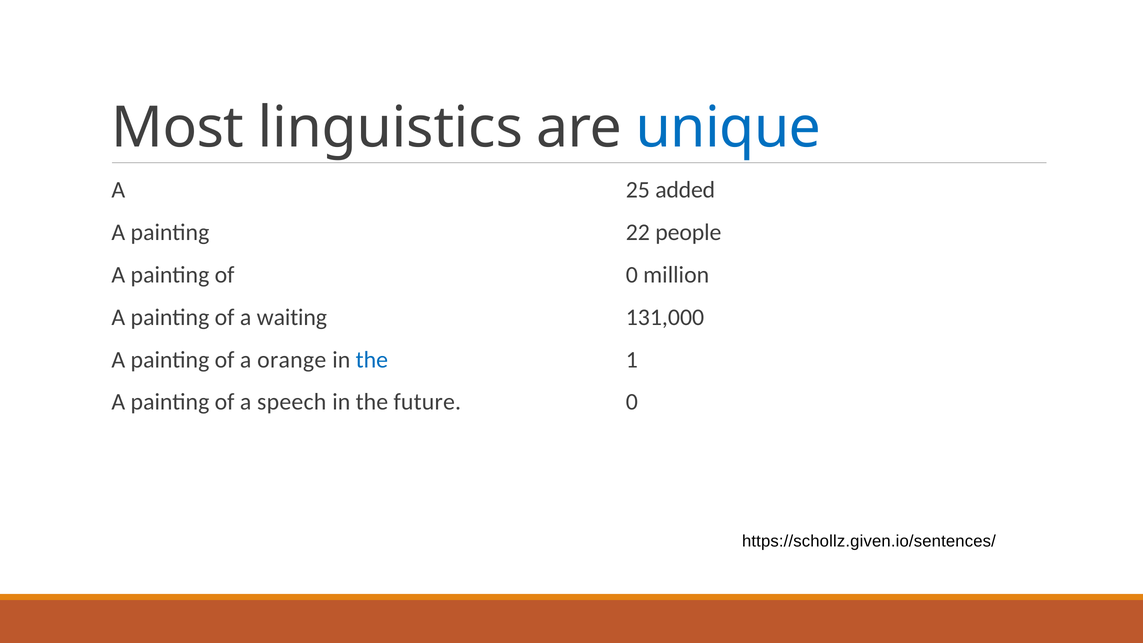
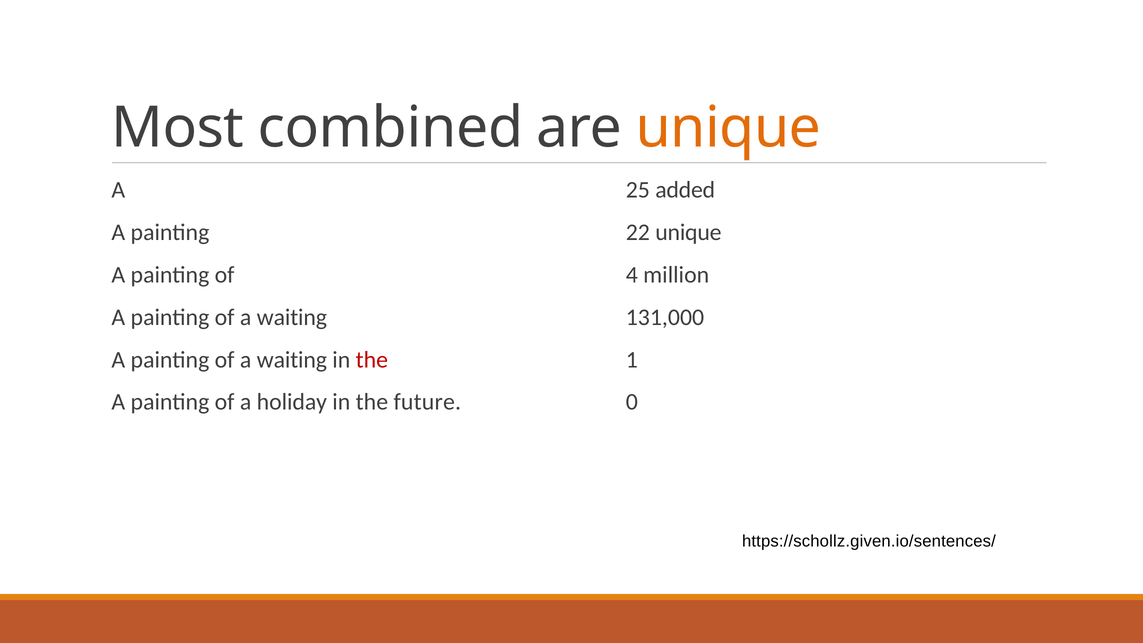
linguistics: linguistics -> combined (390, 128)
unique colour: blue -> orange (728, 128)
22 people: people -> unique (688, 232)
of 0: 0 -> 4 (632, 275)
orange: orange -> waiting (292, 360)
the colour: blue -> red (372, 360)
speech: speech -> holiday (292, 402)
